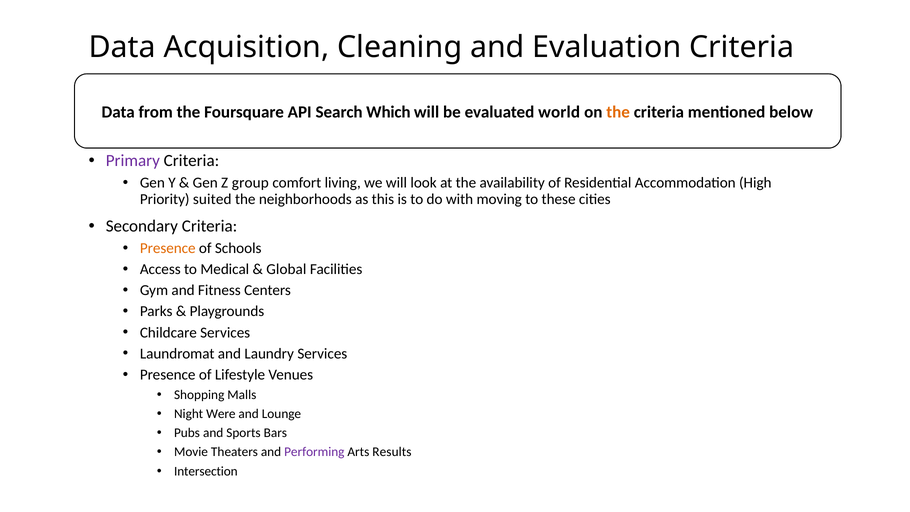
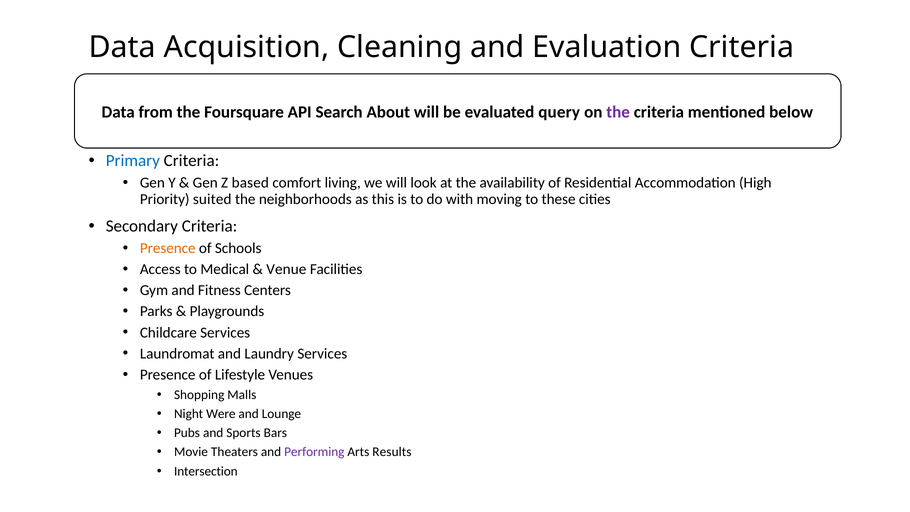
Which: Which -> About (388, 112)
world: world -> query (559, 112)
the colour: orange -> purple (618, 112)
Primary colour: purple -> blue (133, 161)
group: group -> based (250, 183)
Global: Global -> Venue (286, 269)
